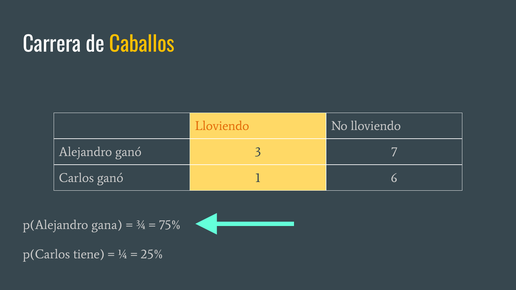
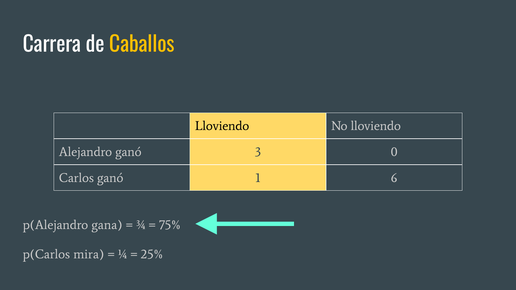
Lloviendo colour: orange -> black (222, 126)
7: 7 -> 0 (394, 152)
tiene: tiene -> mira (89, 254)
